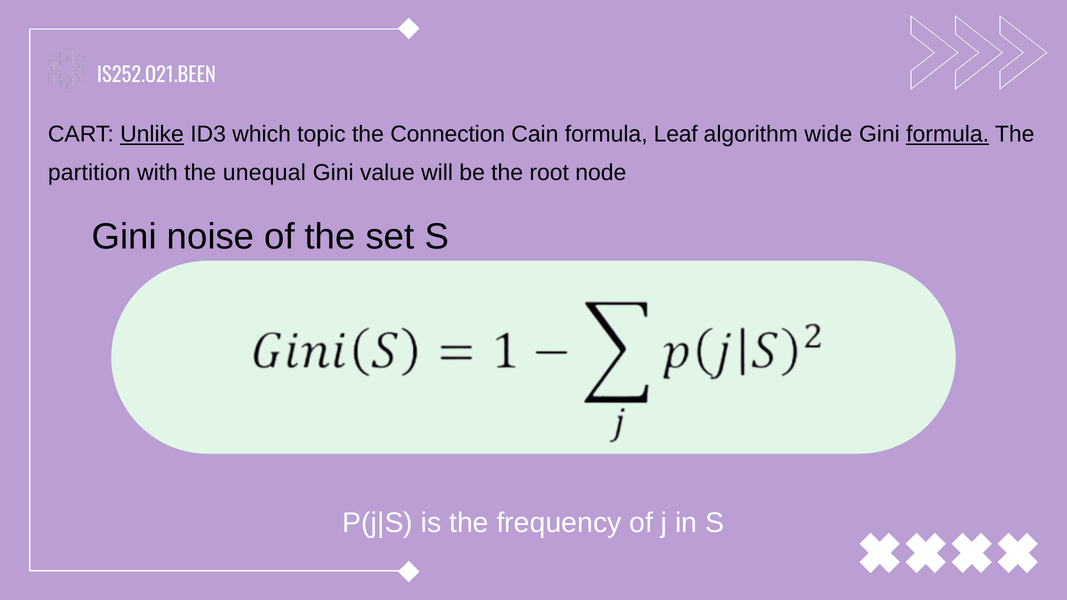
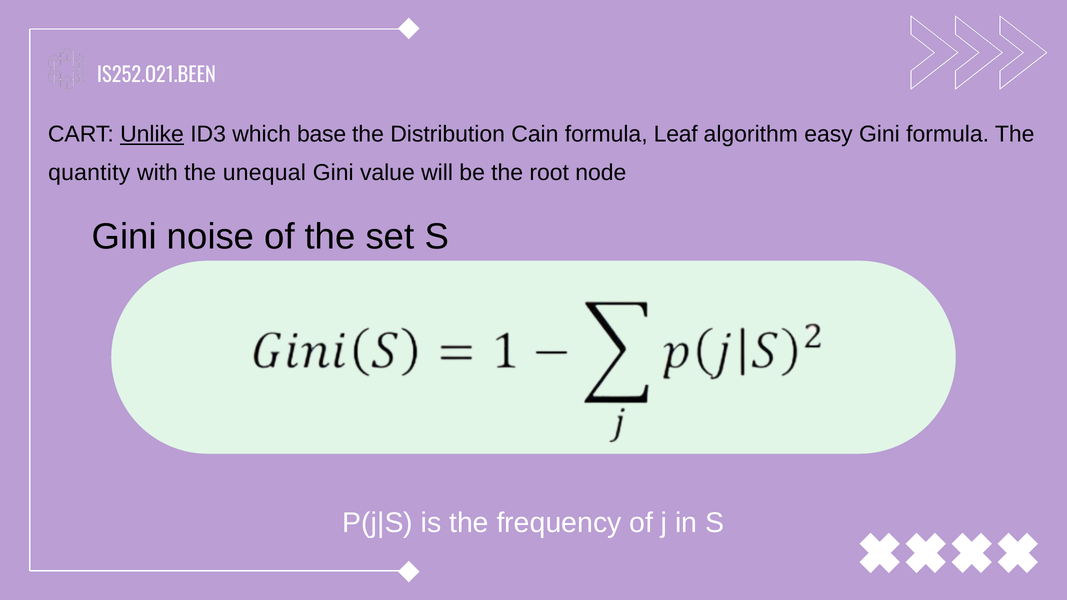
topic: topic -> base (322, 134)
Connection: Connection -> Distribution (448, 134)
wide: wide -> easy (828, 134)
formula underline: present -> none (948, 134)
partition: partition -> quantity (89, 173)
